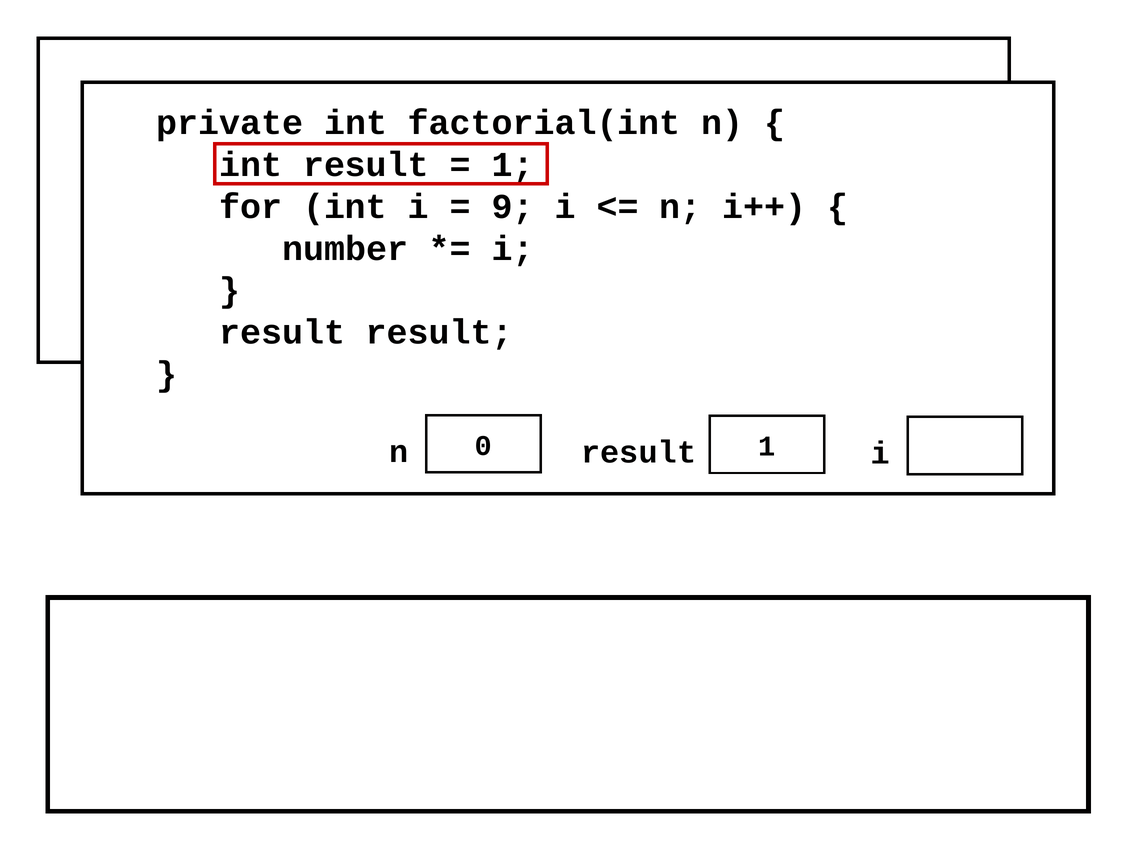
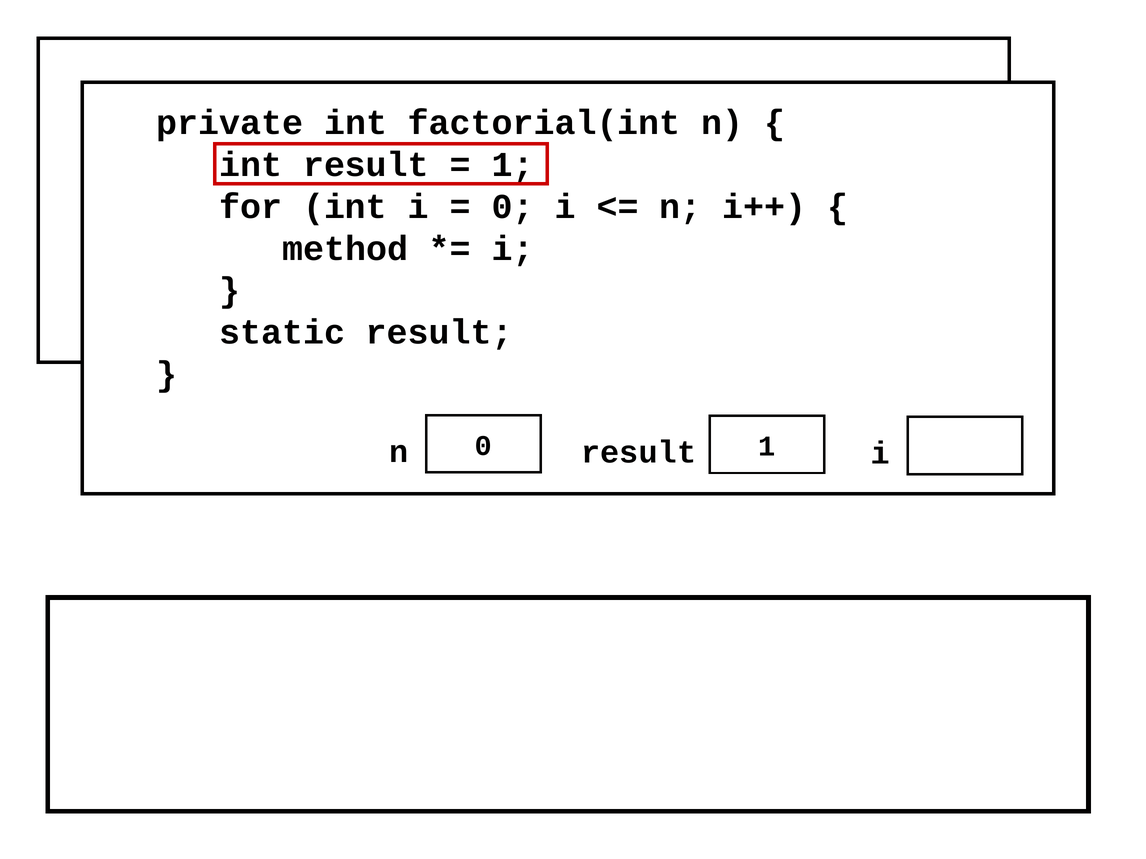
9: 9 -> 0 (513, 207)
number: number -> method (345, 249)
result: result -> static (282, 333)
